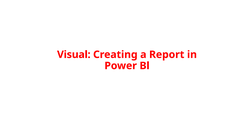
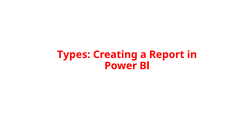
Visual: Visual -> Types (74, 55)
